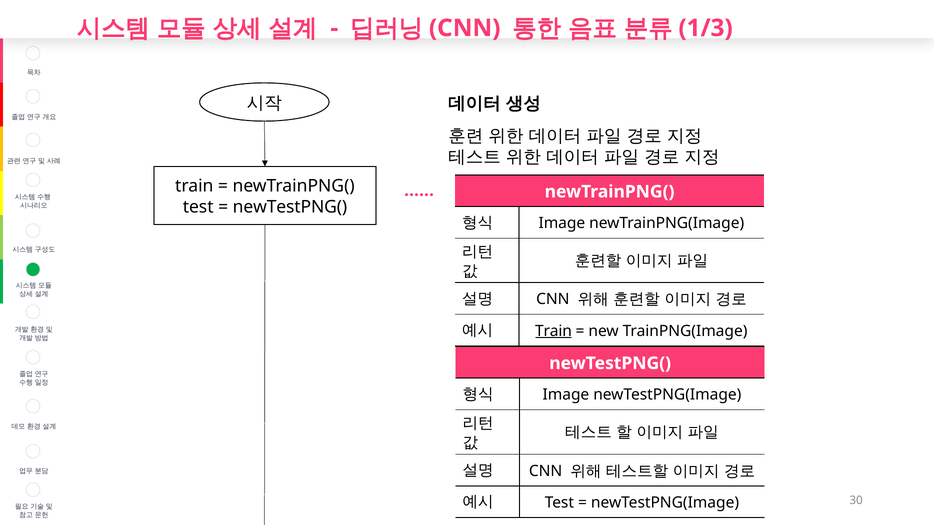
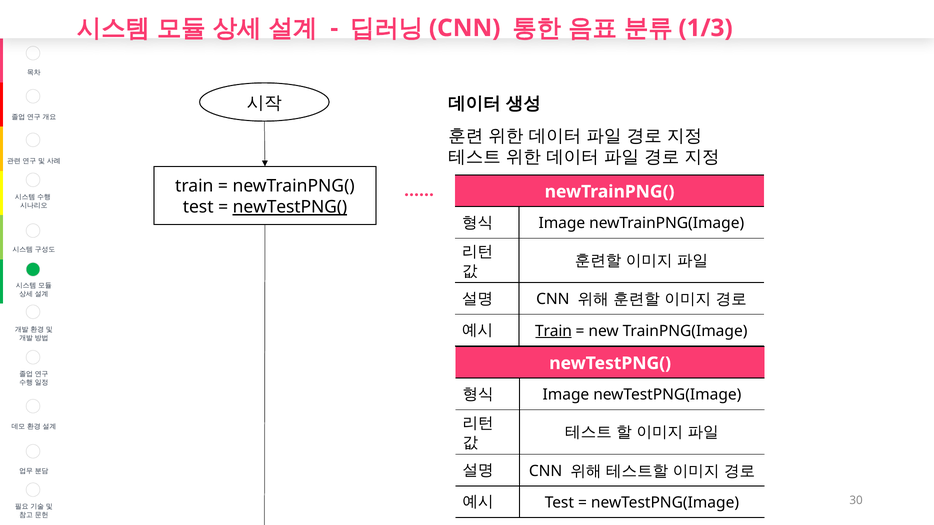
newTestPNG( underline: none -> present (290, 207)
